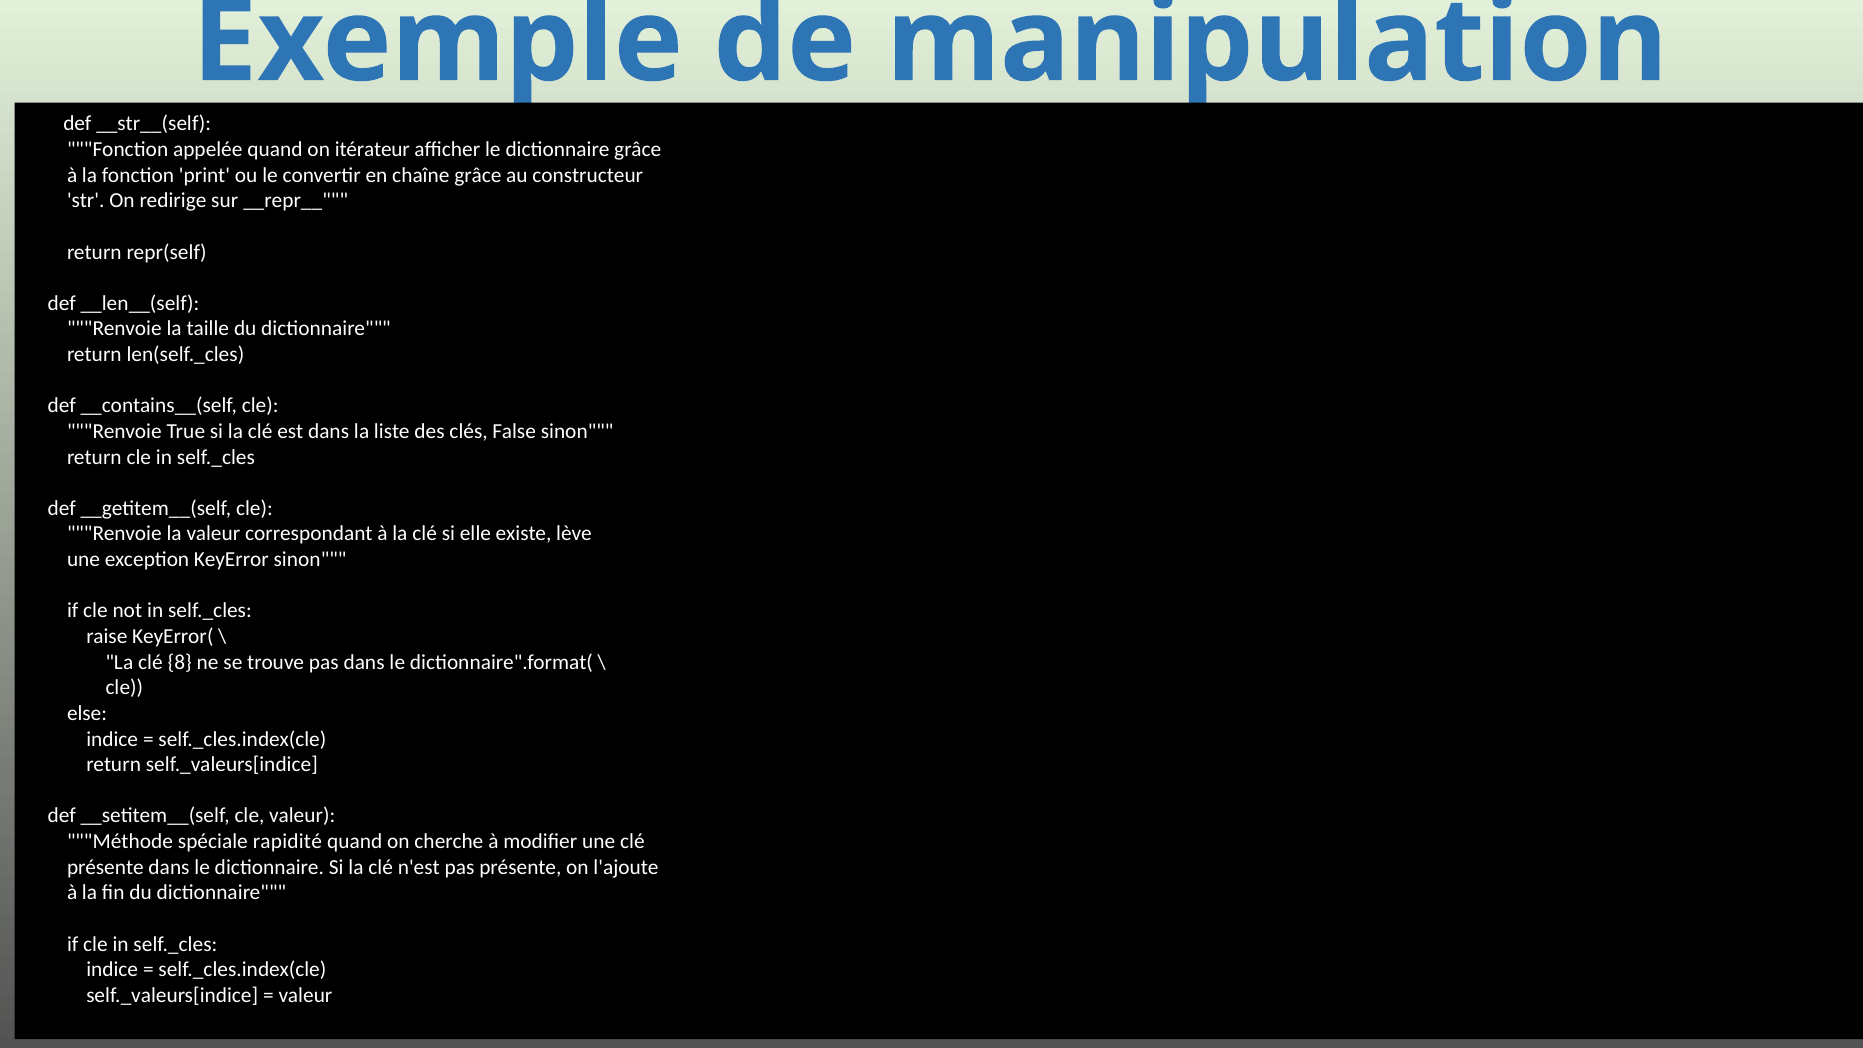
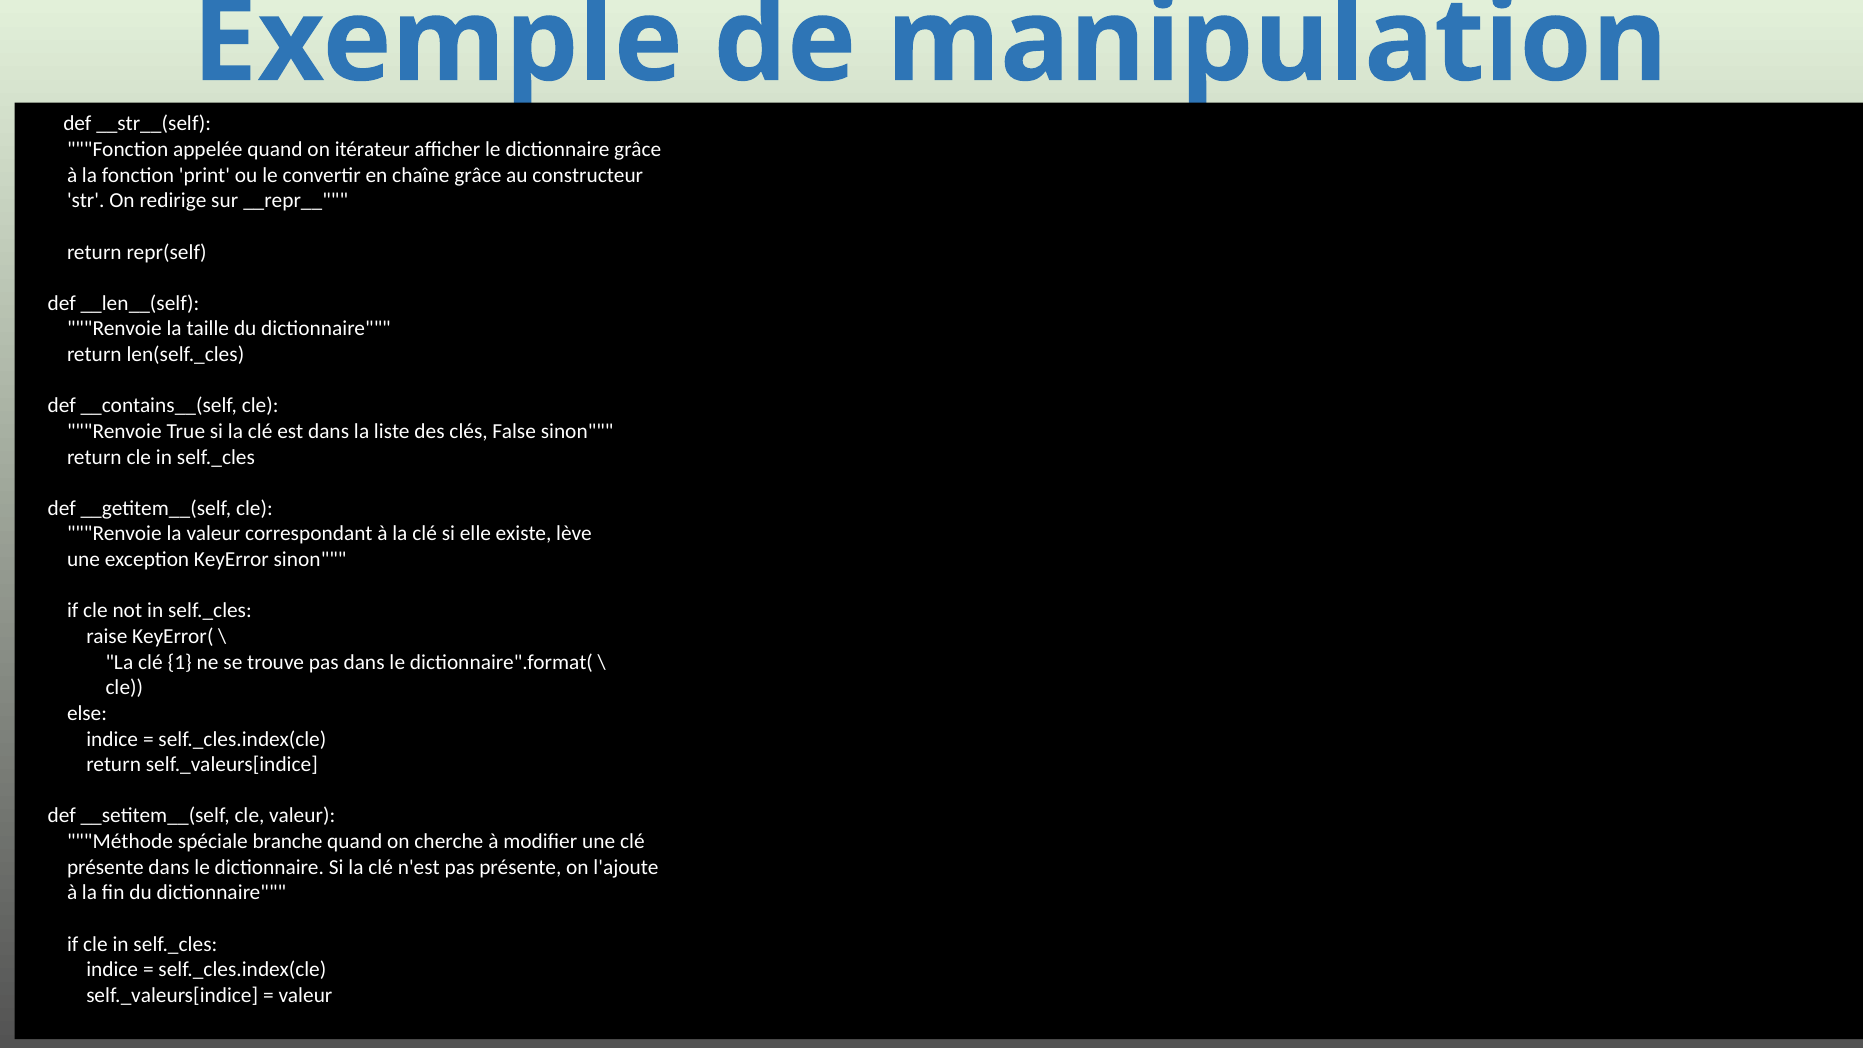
8: 8 -> 1 (180, 662)
rapidité: rapidité -> branche (288, 842)
